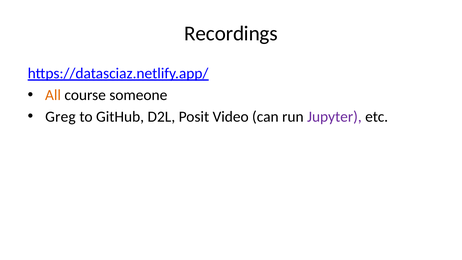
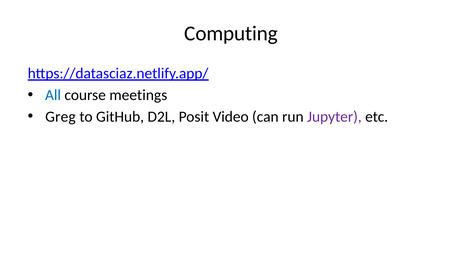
Recordings: Recordings -> Computing (231, 34)
All colour: orange -> blue (53, 95)
someone: someone -> meetings (138, 95)
